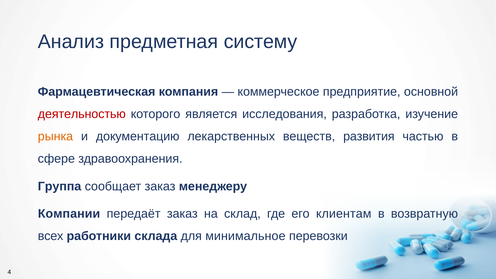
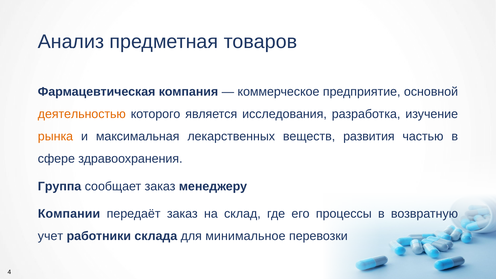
систему: систему -> товаров (260, 42)
деятельностью colour: red -> orange (82, 114)
документацию: документацию -> максимальная (138, 137)
клиентам: клиентам -> процессы (344, 214)
всех: всех -> учет (50, 236)
